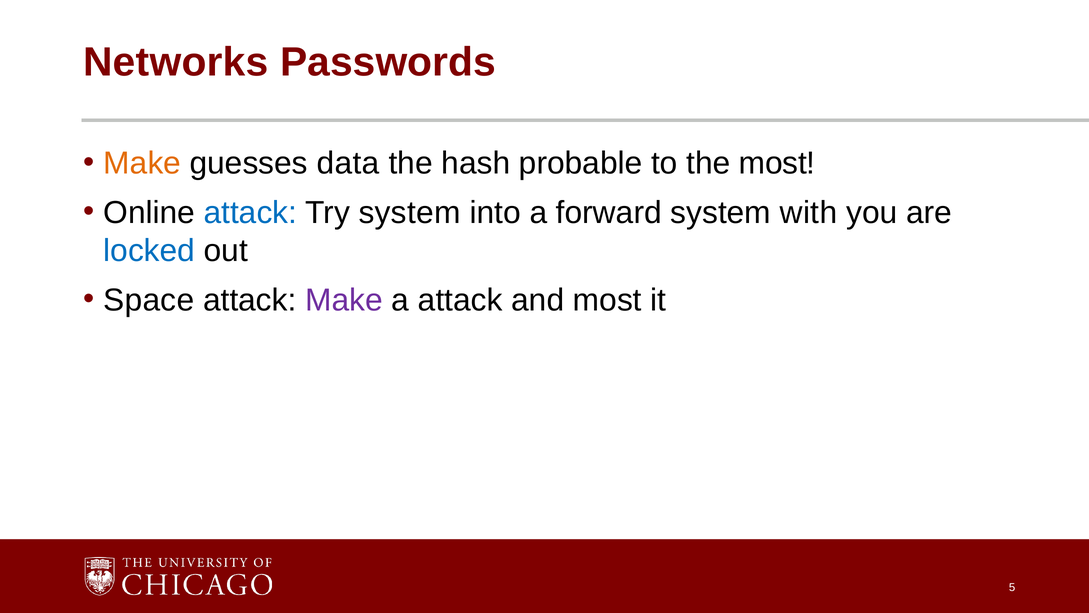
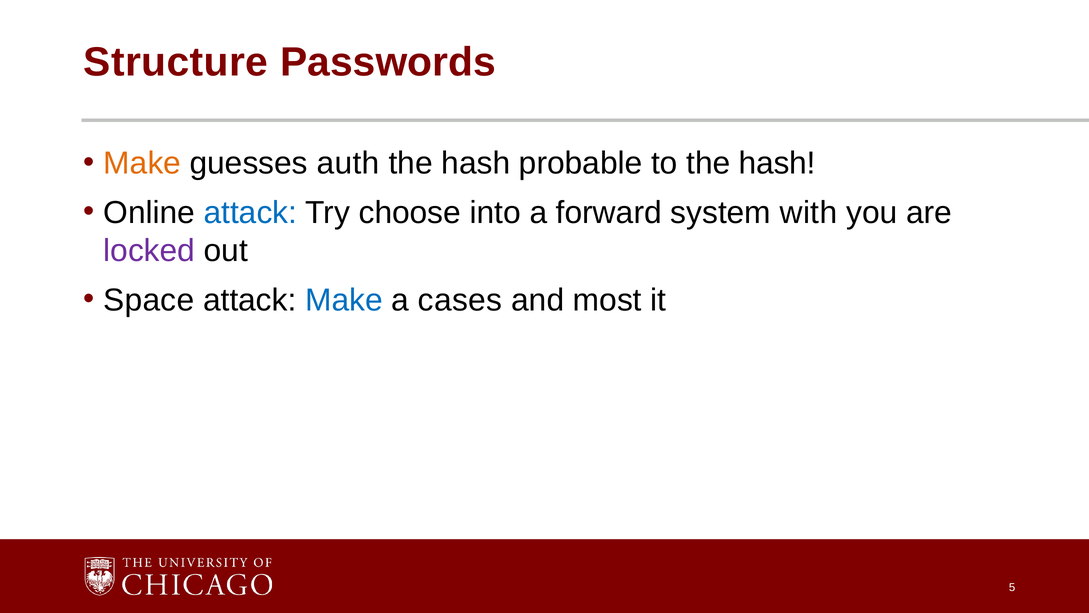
Networks: Networks -> Structure (176, 62)
data: data -> auth (348, 163)
to the most: most -> hash (777, 163)
Try system: system -> choose (410, 213)
locked colour: blue -> purple (149, 251)
Make colour: purple -> blue (344, 300)
a attack: attack -> cases (460, 300)
